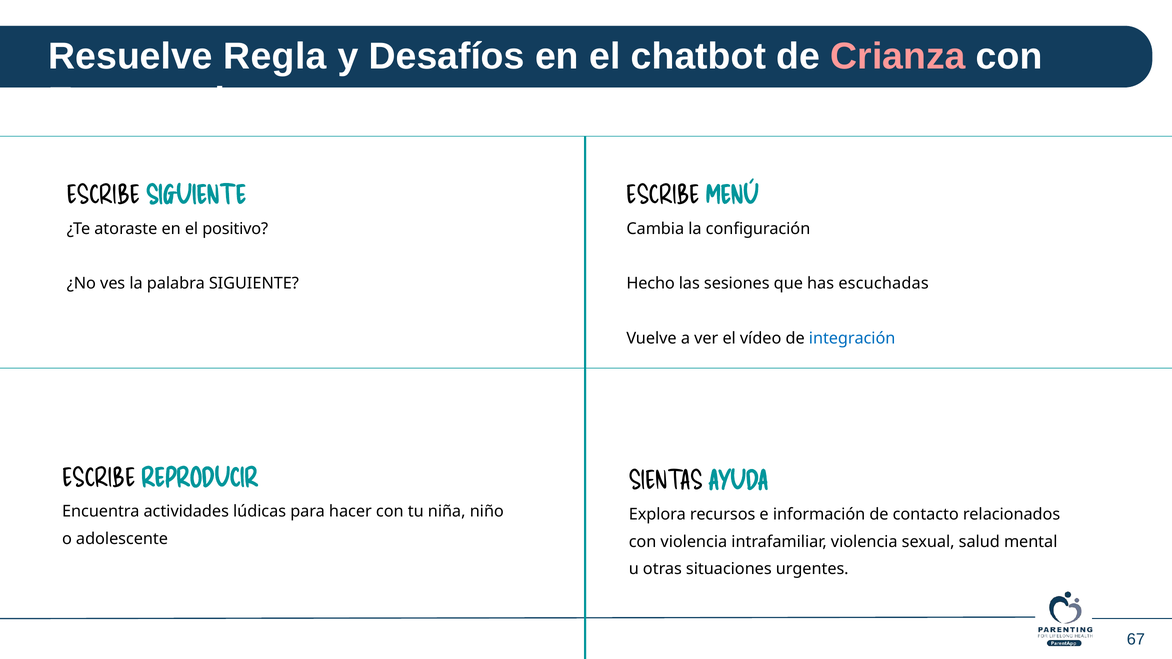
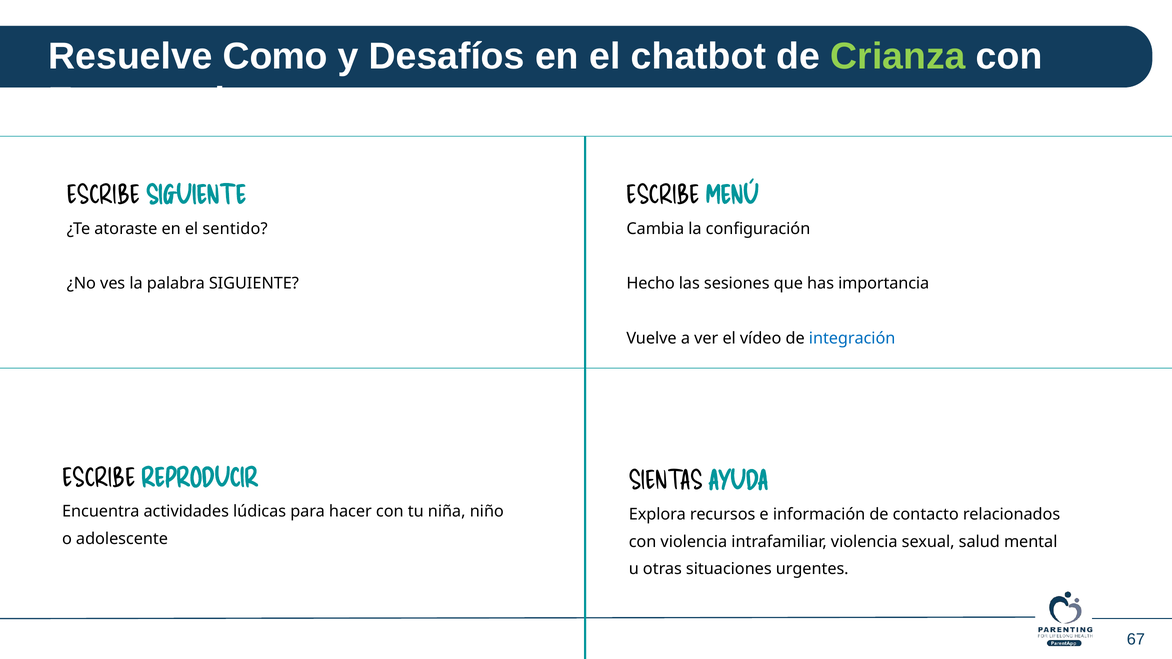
Regla: Regla -> Como (275, 56)
Crianza colour: pink -> light green (898, 56)
positivo: positivo -> sentido (235, 229)
escuchadas: escuchadas -> importancia (884, 284)
